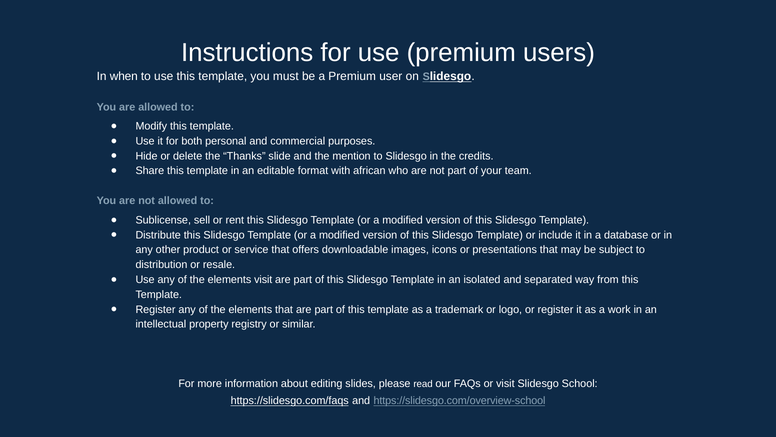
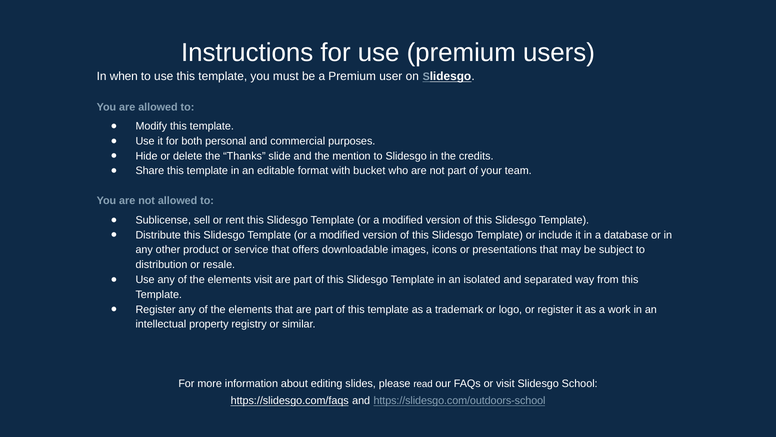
african: african -> bucket (369, 171)
https://slidesgo.com/overview-school: https://slidesgo.com/overview-school -> https://slidesgo.com/outdoors-school (460, 400)
